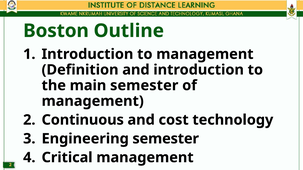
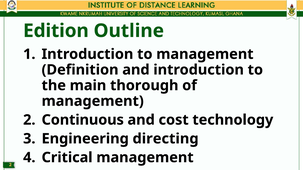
Boston: Boston -> Edition (56, 31)
main semester: semester -> thorough (144, 86)
Engineering semester: semester -> directing (166, 139)
